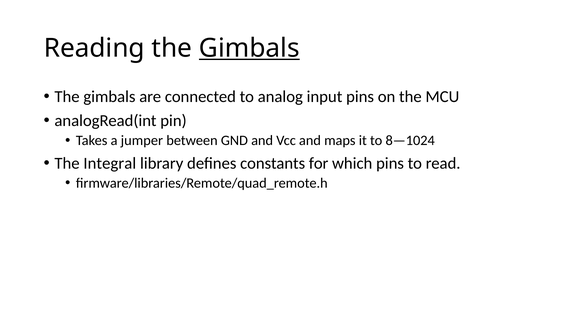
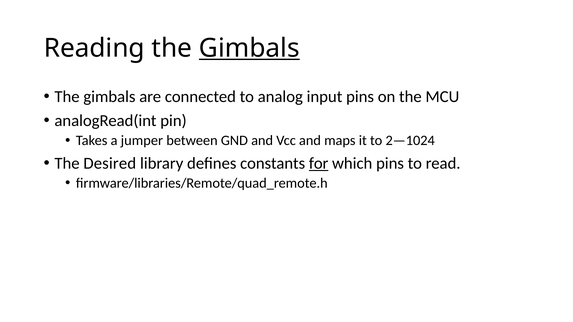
8—1024: 8—1024 -> 2—1024 (410, 141)
Integral: Integral -> Desired (110, 163)
for underline: none -> present (319, 163)
